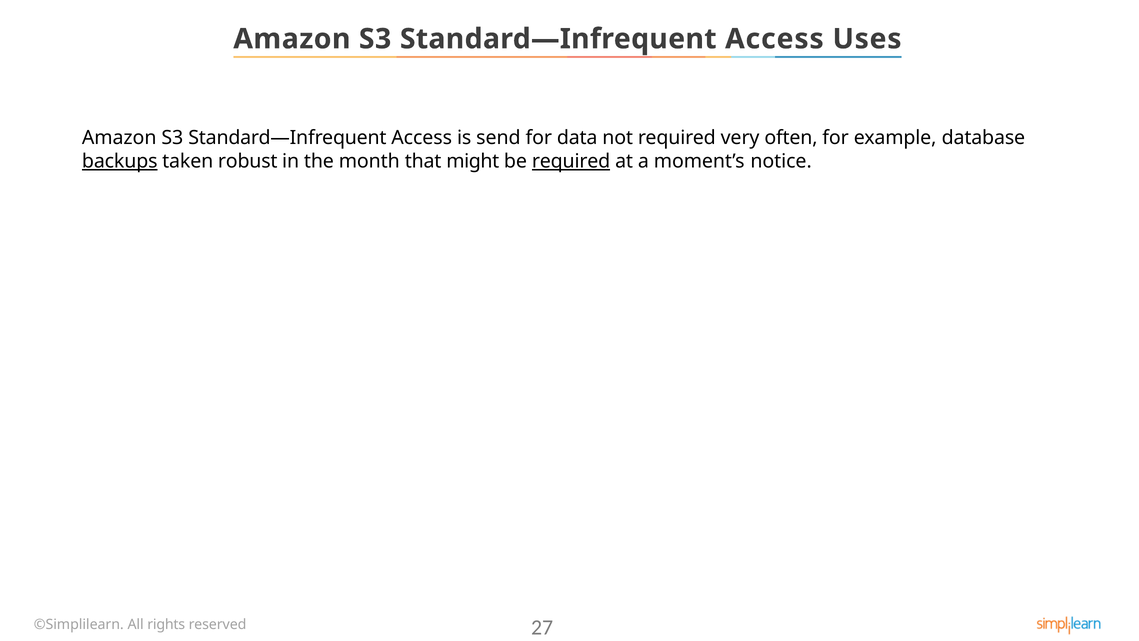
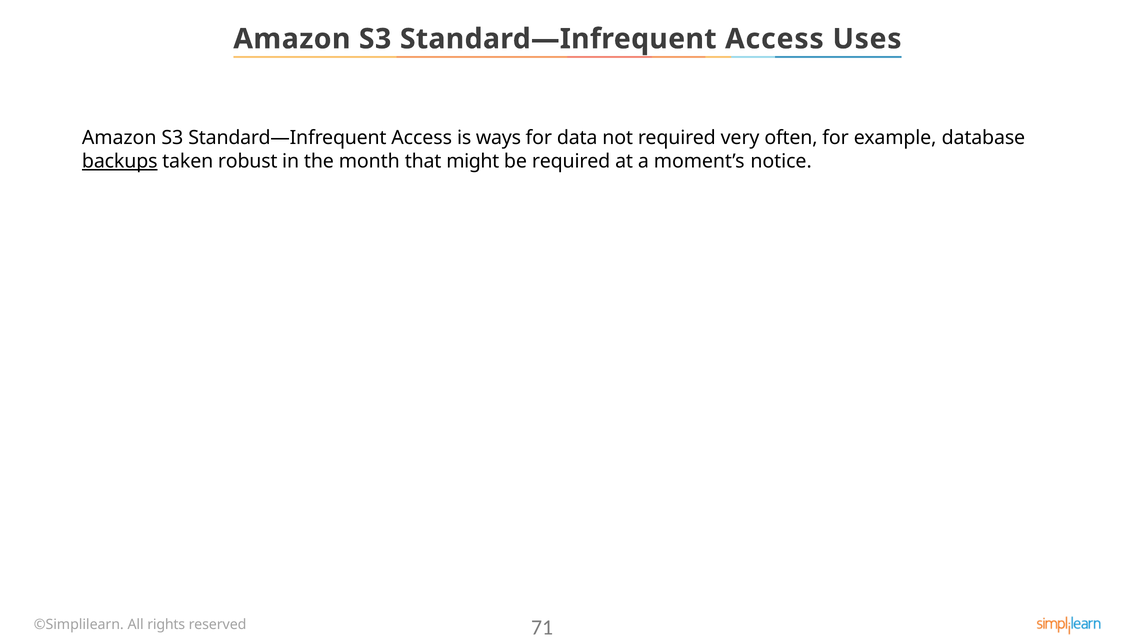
send: send -> ways (498, 138)
required underline: present -> none (571, 161)
27: 27 -> 71 (542, 627)
